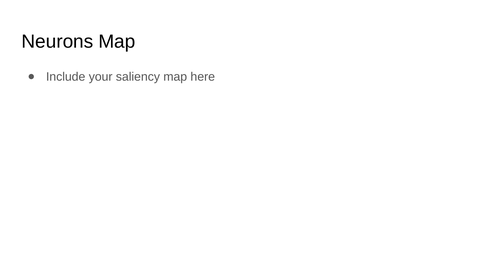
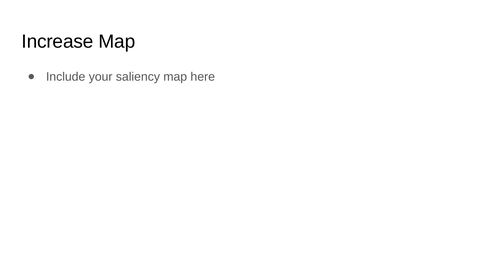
Neurons: Neurons -> Increase (58, 41)
